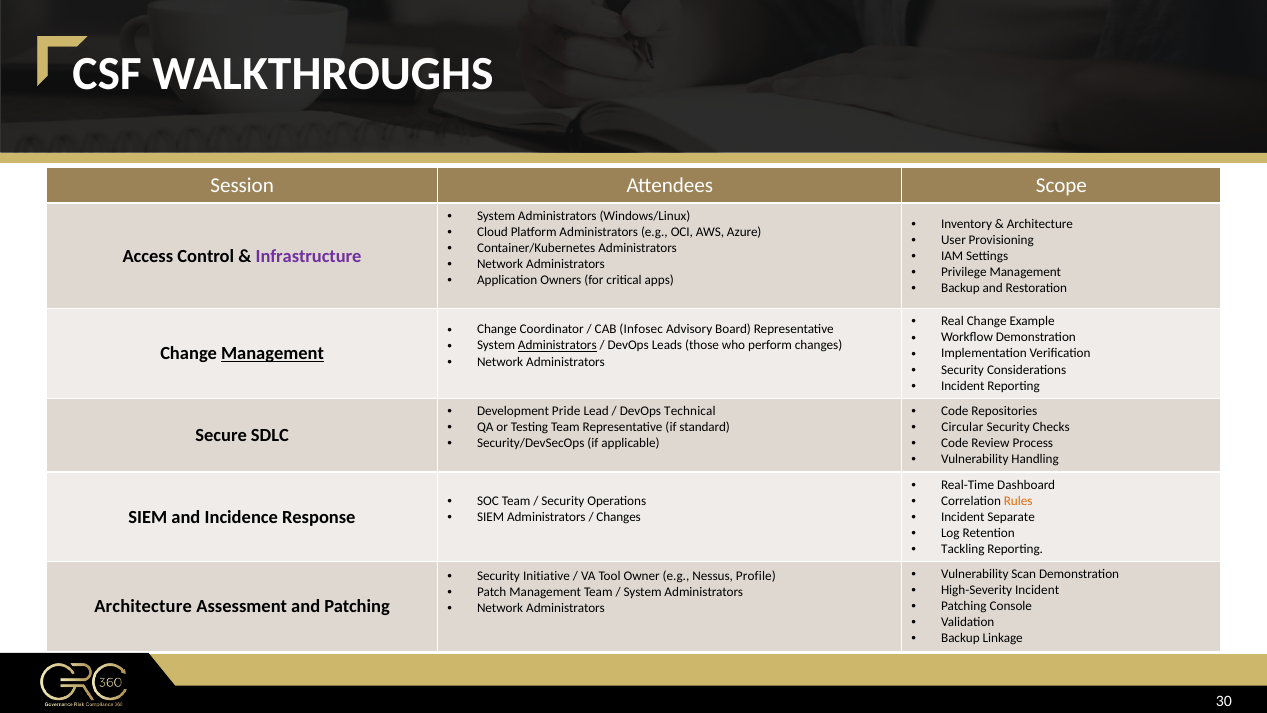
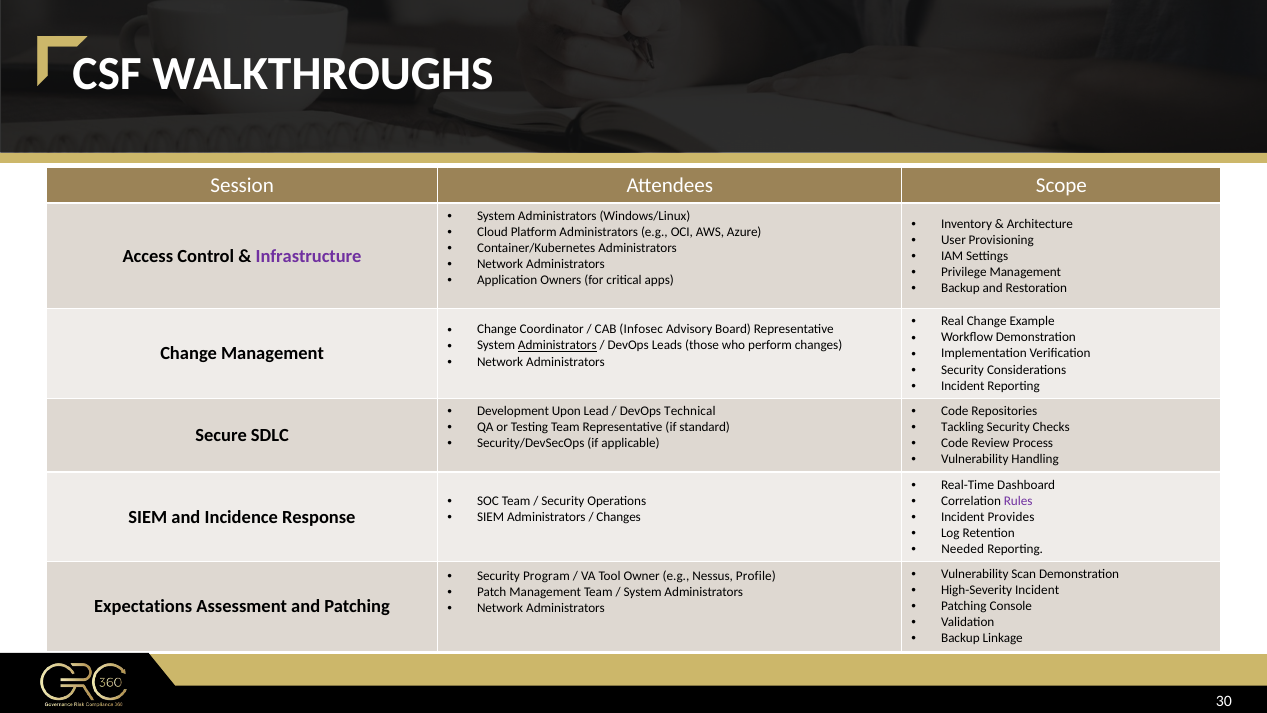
Management underline: present -> none (273, 354)
Pride: Pride -> Upon (566, 411)
Circular: Circular -> Tackling (962, 427)
Rules colour: orange -> purple (1018, 501)
Separate: Separate -> Provides (1011, 517)
Tackling: Tackling -> Needed (963, 549)
Initiative: Initiative -> Program (546, 576)
Architecture: Architecture -> Expectations (143, 606)
